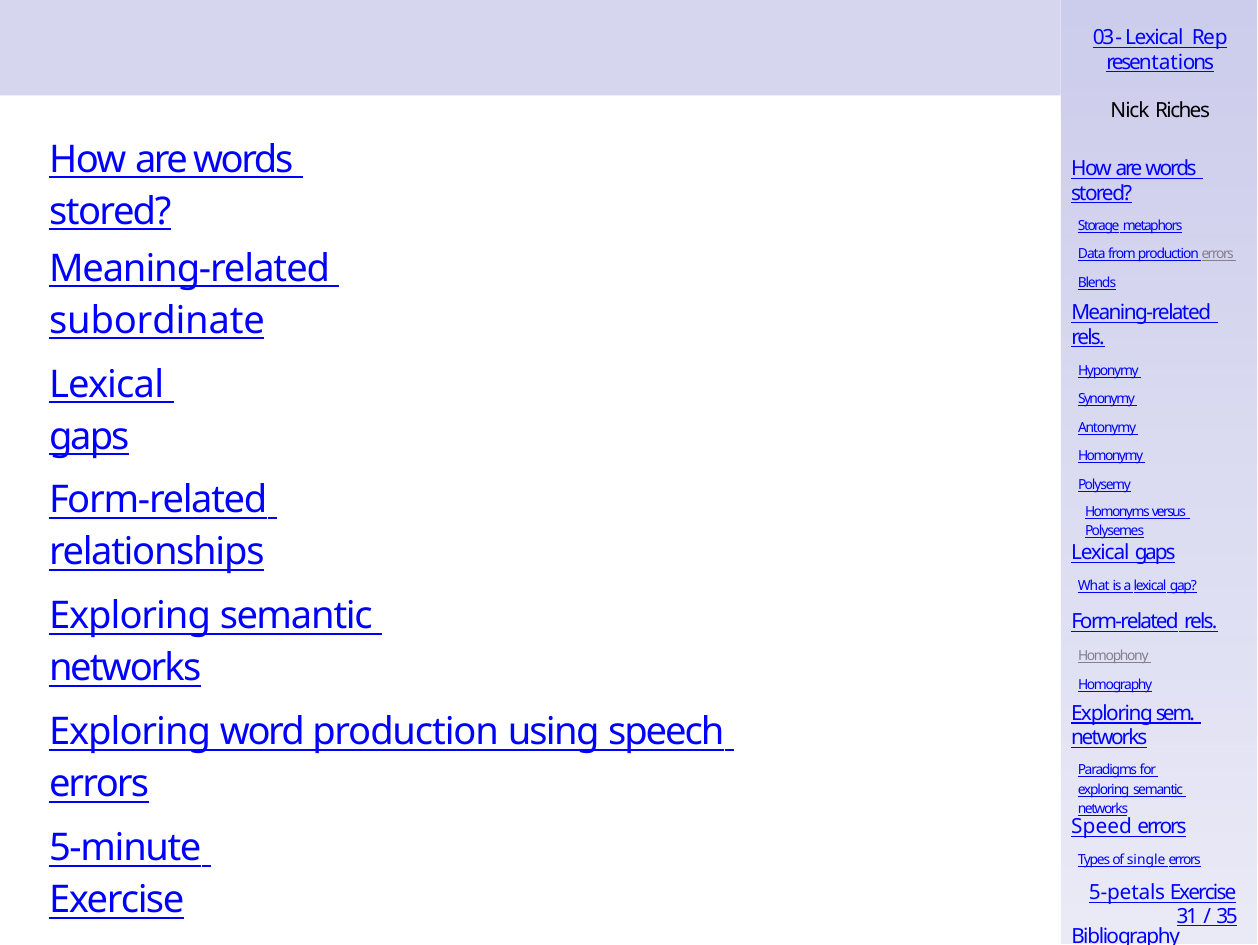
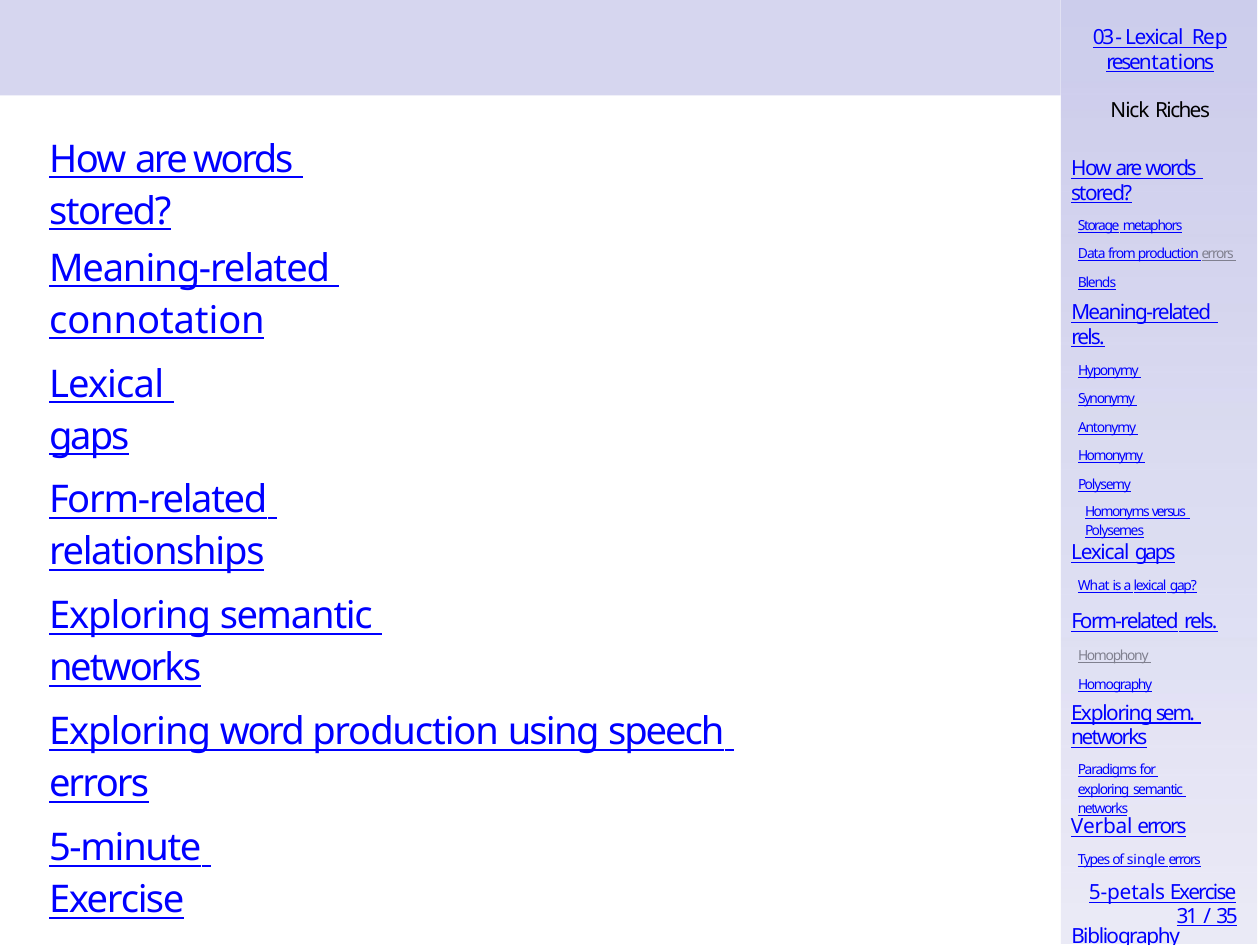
subordinate: subordinate -> connotation (157, 320)
Speed: Speed -> Verbal (1102, 826)
